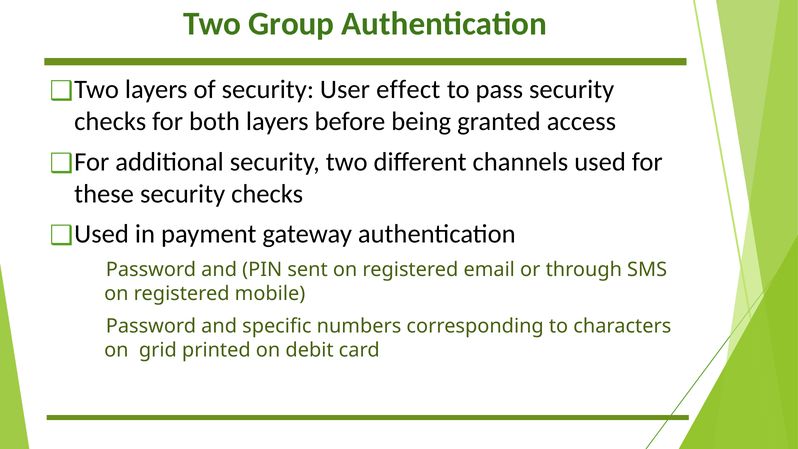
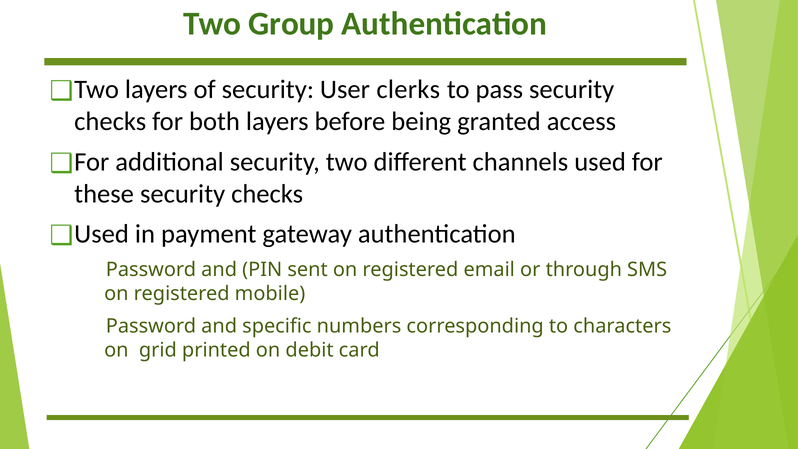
effect: effect -> clerks (408, 90)
